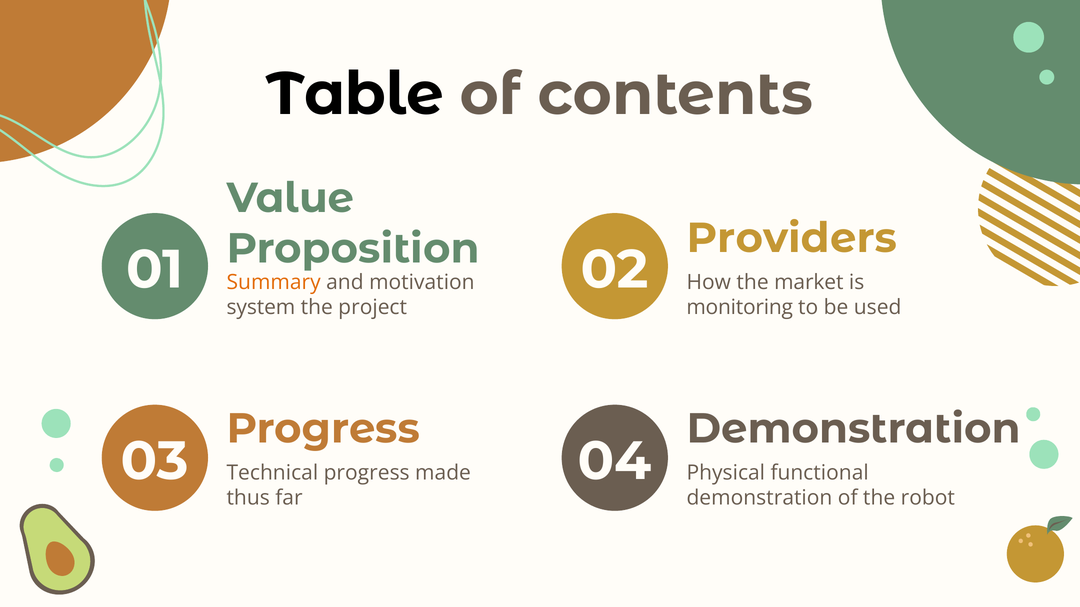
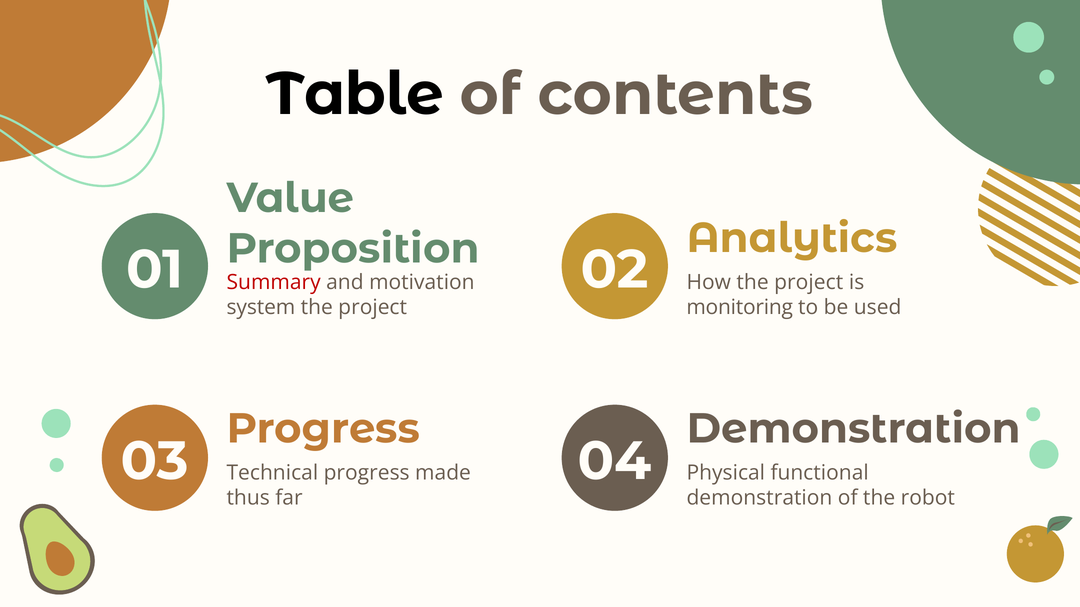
Providers: Providers -> Analytics (792, 239)
Summary colour: orange -> red (274, 283)
How the market: market -> project (809, 283)
